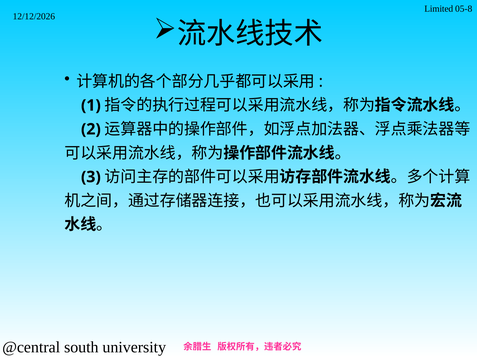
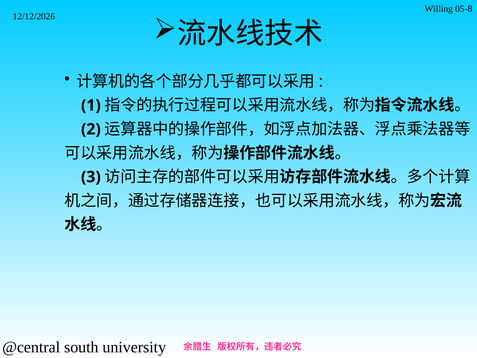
Limited: Limited -> Willing (439, 9)
